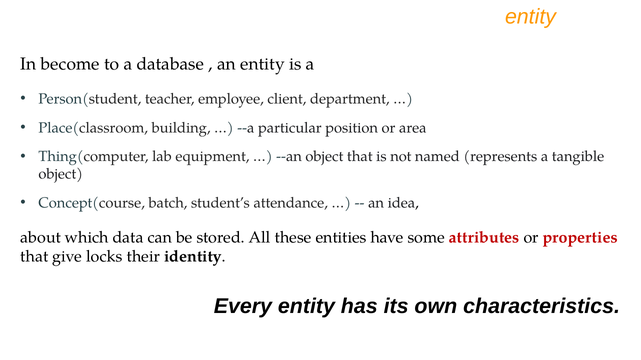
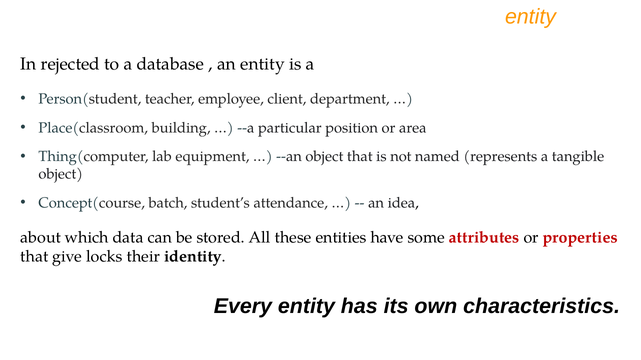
become: become -> rejected (70, 64)
